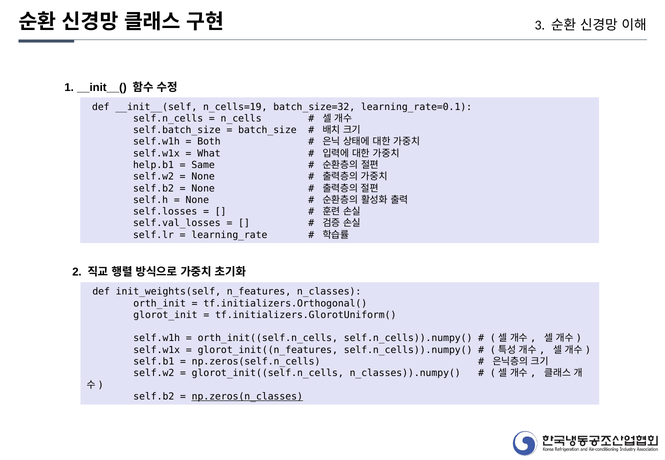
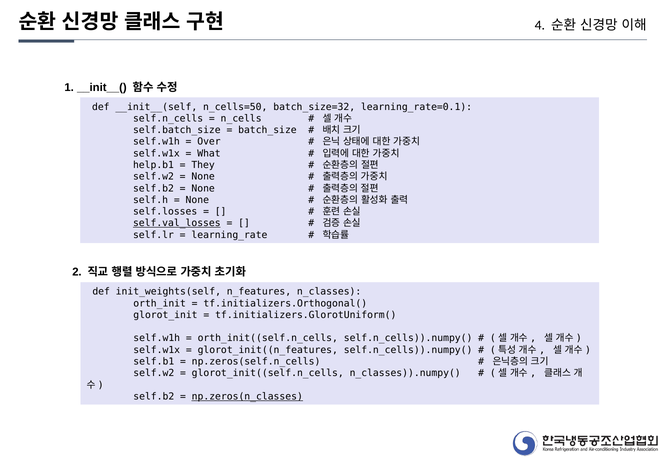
3: 3 -> 4 (540, 25)
n_cells=19: n_cells=19 -> n_cells=50 (235, 107)
Both: Both -> Over (209, 142)
Same: Same -> They (203, 165)
self.val_losses underline: none -> present (177, 223)
